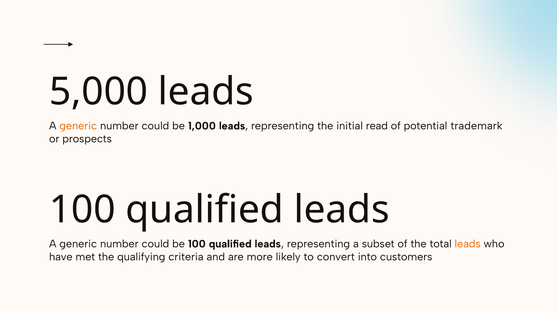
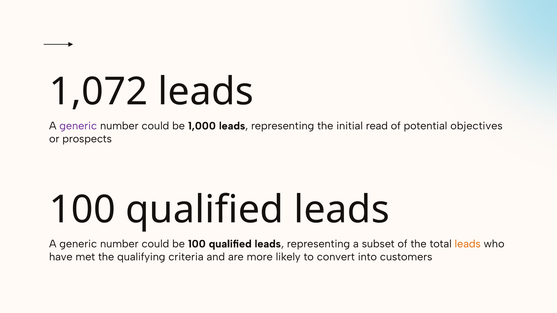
5,000: 5,000 -> 1,072 (99, 92)
generic colour: orange -> purple (78, 126)
trademark: trademark -> objectives (477, 126)
